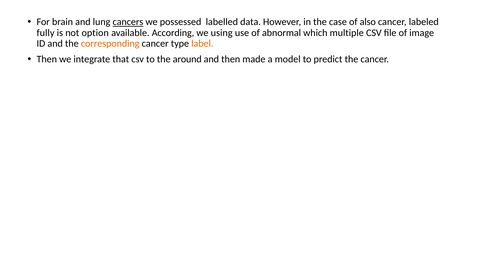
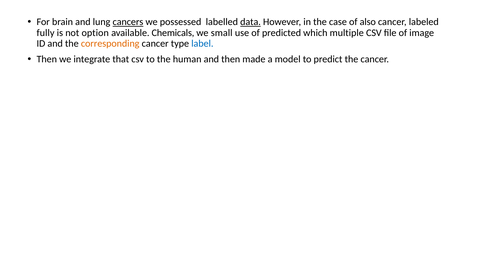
data underline: none -> present (251, 22)
According: According -> Chemicals (173, 33)
using: using -> small (222, 33)
abnormal: abnormal -> predicted (282, 33)
label colour: orange -> blue (202, 44)
around: around -> human (187, 59)
